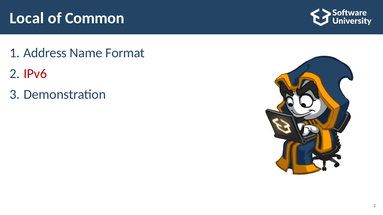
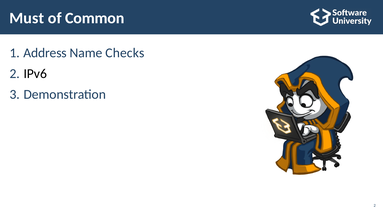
Local: Local -> Must (27, 18)
Format: Format -> Checks (125, 53)
IPv6 colour: red -> black (35, 74)
